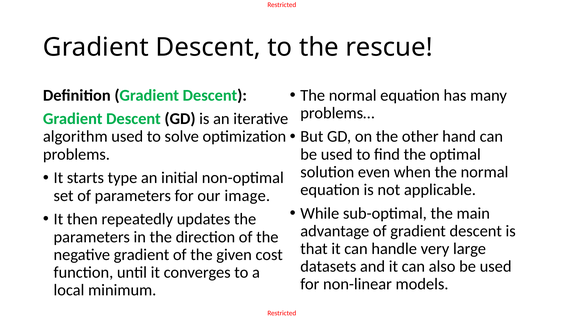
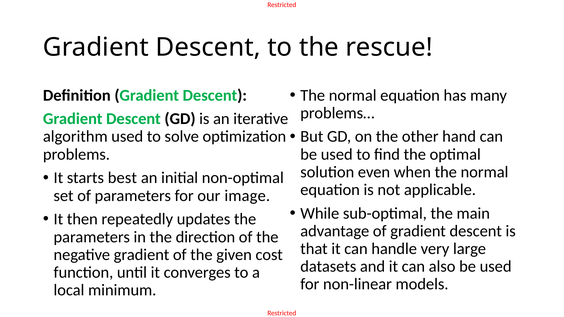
type: type -> best (122, 178)
